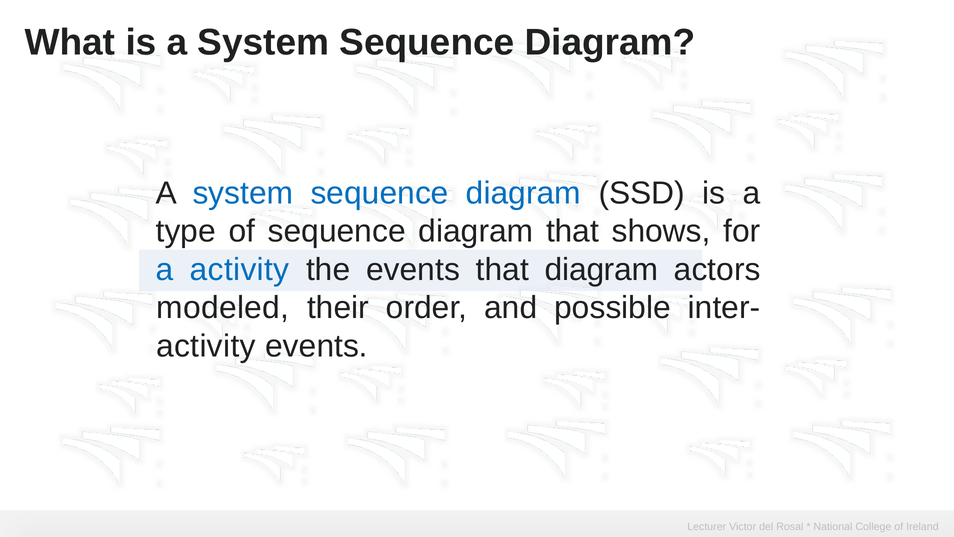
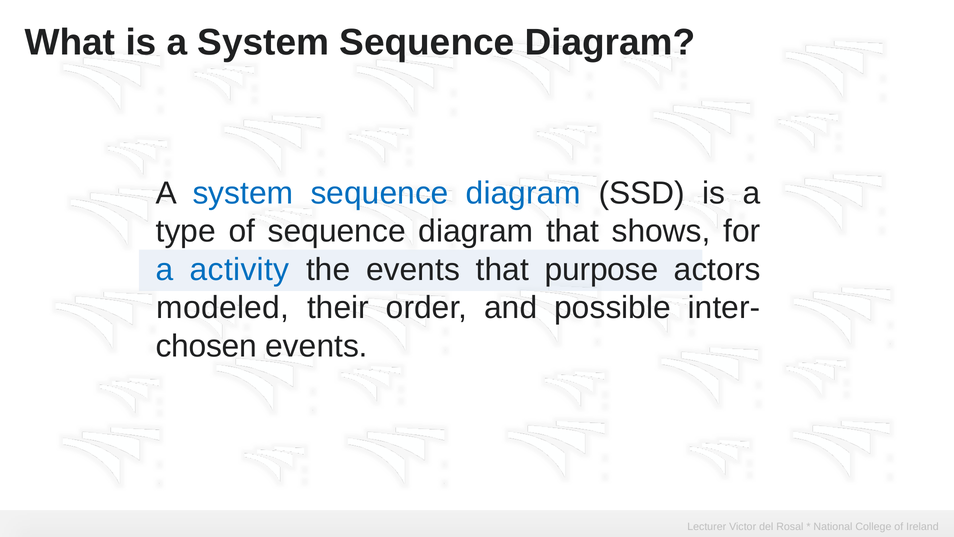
that diagram: diagram -> purpose (602, 269)
activity: activity -> chosen (206, 346)
